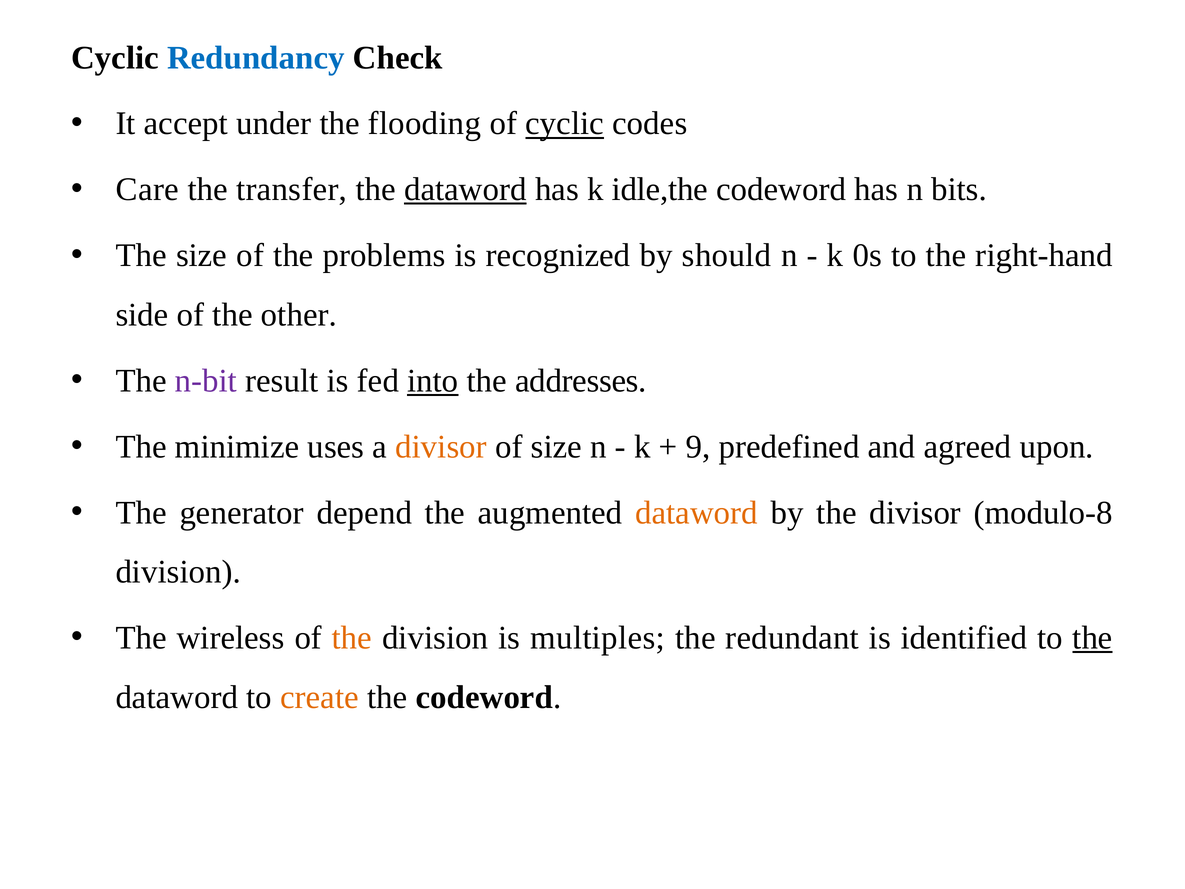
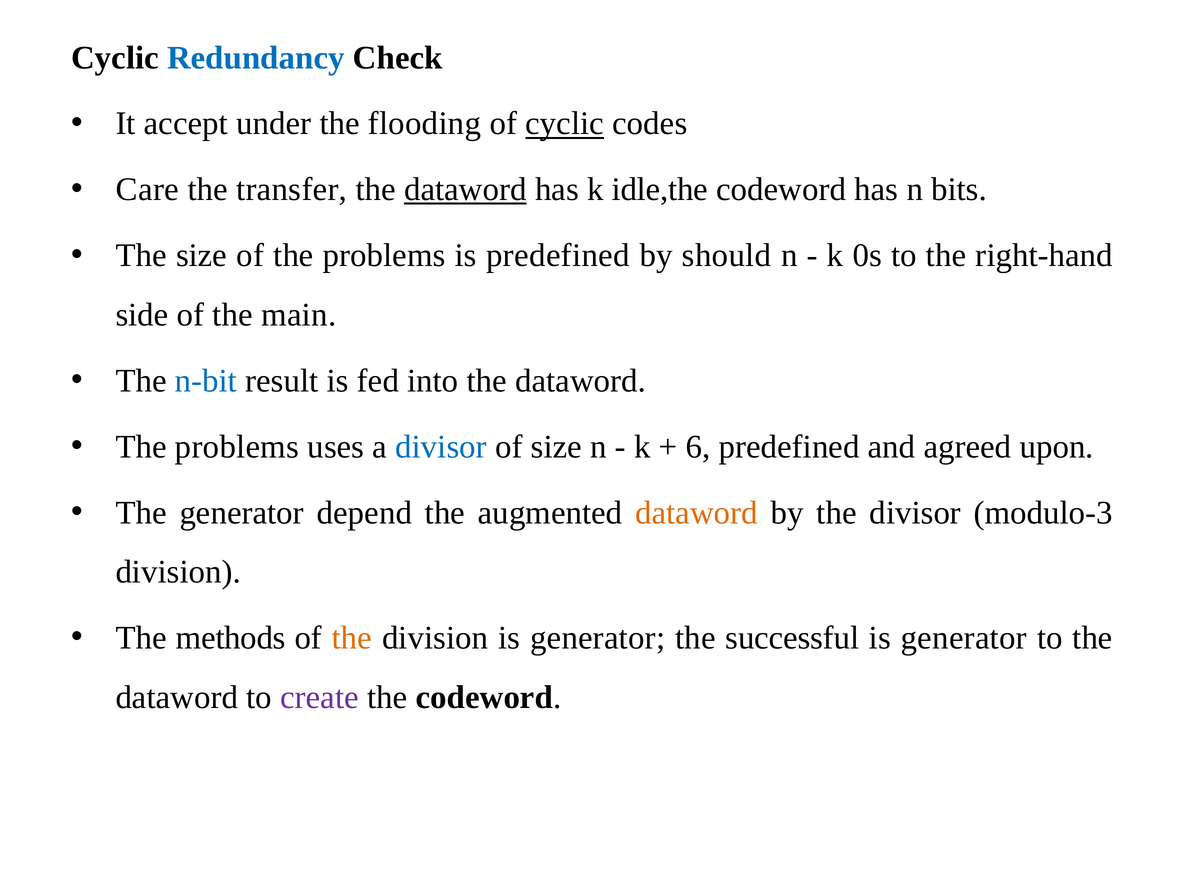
is recognized: recognized -> predefined (558, 255)
other: other -> main (299, 315)
n-bit colour: purple -> blue (206, 381)
into underline: present -> none (433, 381)
addresses: addresses -> dataword (581, 381)
minimize: minimize -> problems (237, 447)
divisor colour: orange -> blue (441, 447)
9: 9 -> 6 (698, 447)
modulo-8: modulo-8 -> modulo-3 (1043, 513)
wireless: wireless -> methods (231, 638)
division is multiples: multiples -> generator (598, 638)
redundant: redundant -> successful (792, 638)
identified: identified -> generator (964, 638)
the underline: present -> none (1092, 638)
create colour: orange -> purple (319, 697)
